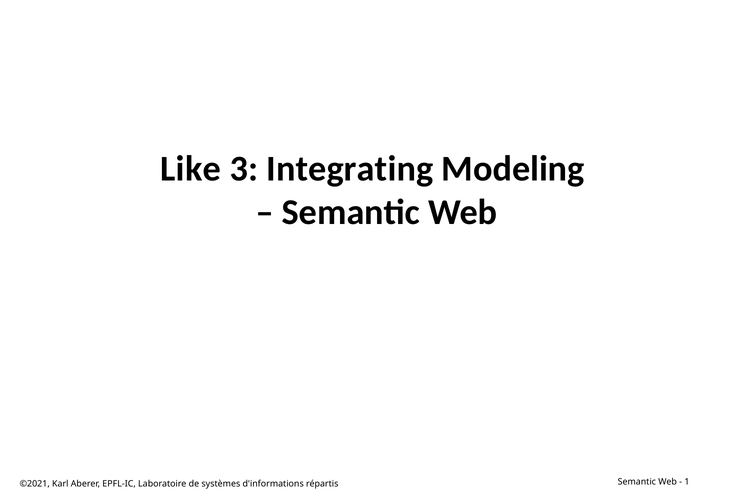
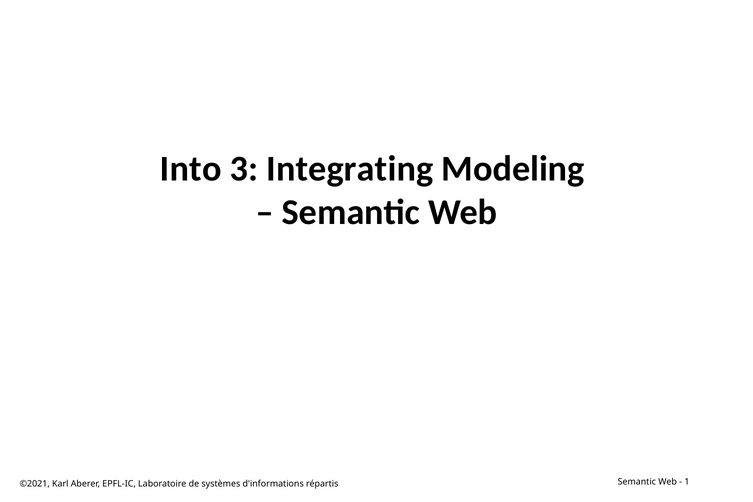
Like: Like -> Into (191, 169)
